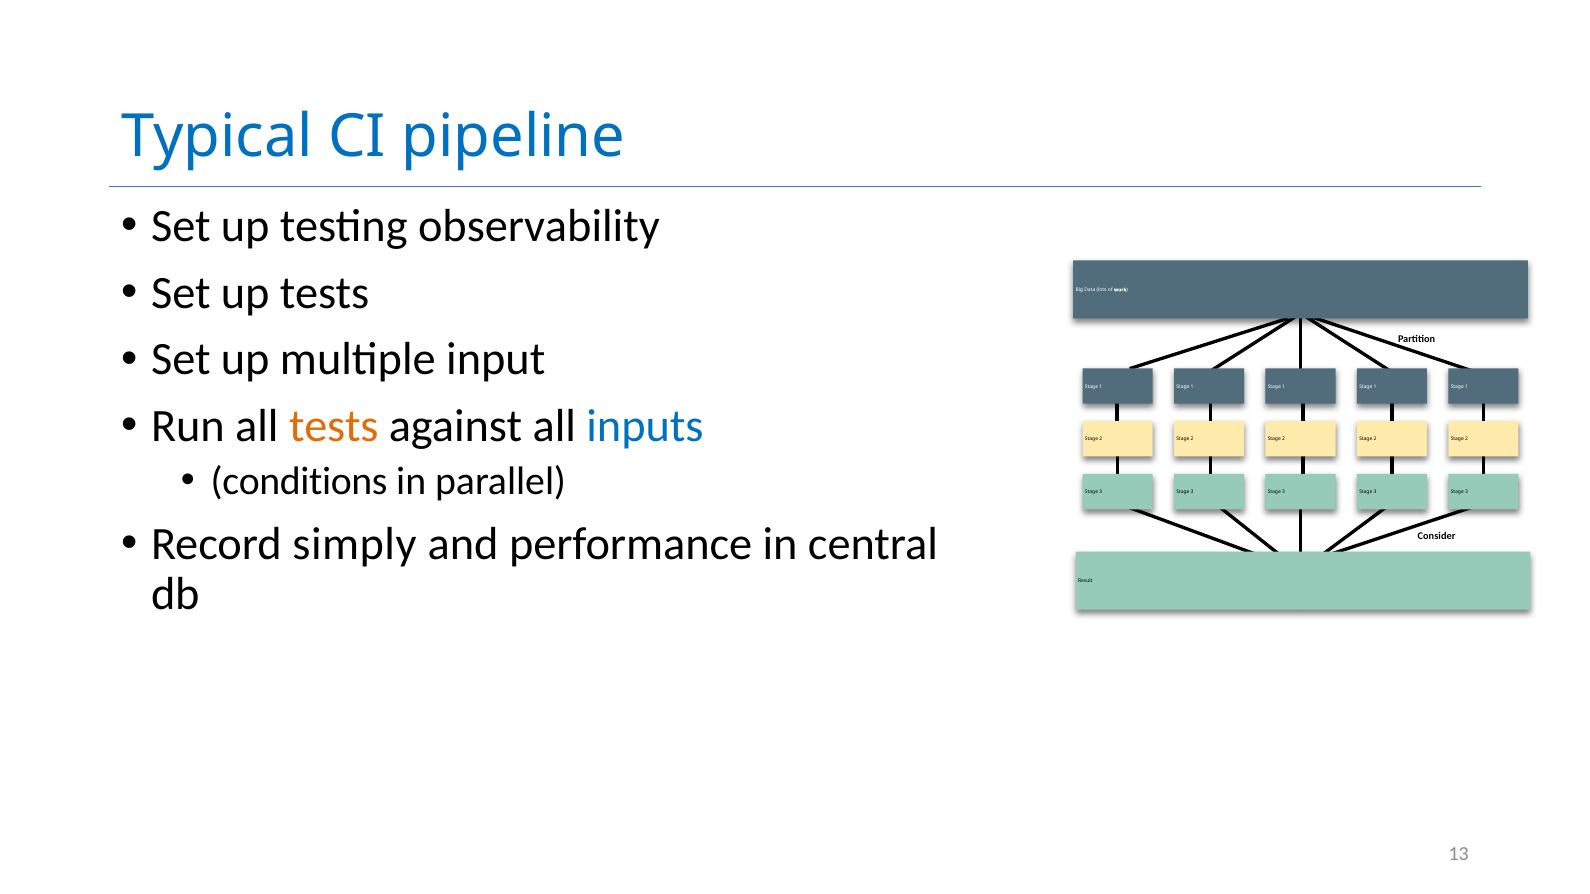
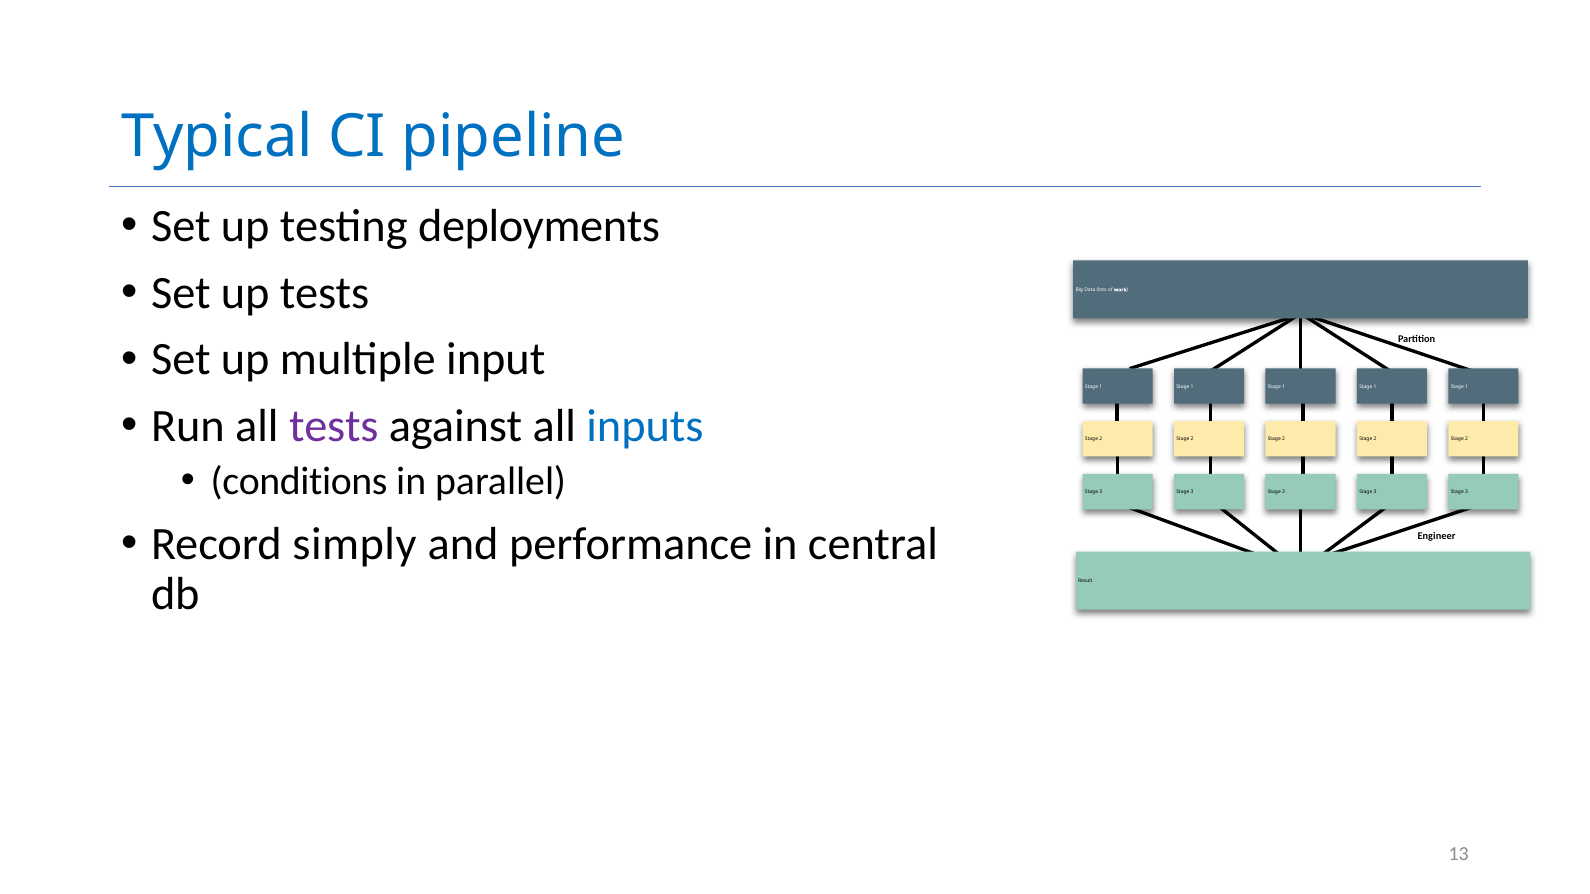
observability: observability -> deployments (539, 226)
tests colour: orange -> purple (334, 426)
Consider: Consider -> Engineer (1437, 536)
